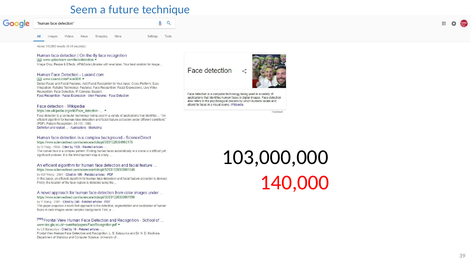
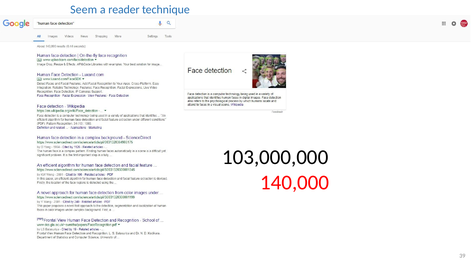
future: future -> reader (124, 9)
